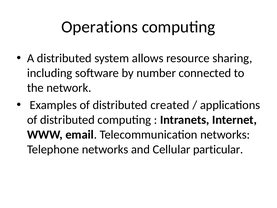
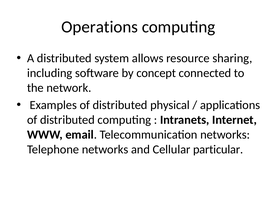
number: number -> concept (156, 73)
created: created -> physical (170, 105)
